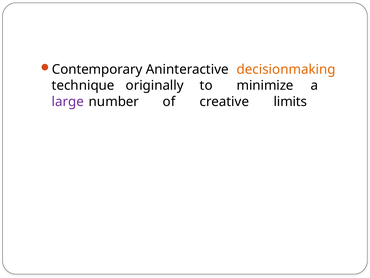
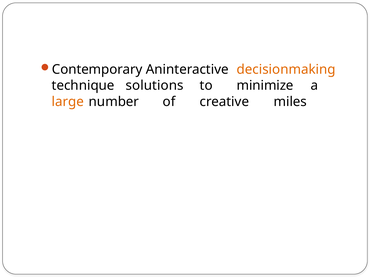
originally: originally -> solutions (155, 85)
large colour: purple -> orange (68, 101)
limits: limits -> miles (290, 101)
